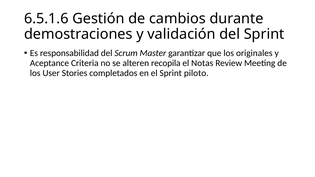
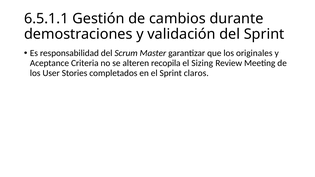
6.5.1.6: 6.5.1.6 -> 6.5.1.1 (46, 19)
Notas: Notas -> Sizing (202, 63)
piloto: piloto -> claros (196, 73)
